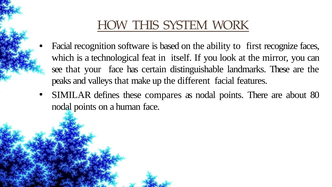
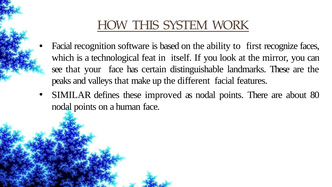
compares: compares -> improved (163, 95)
